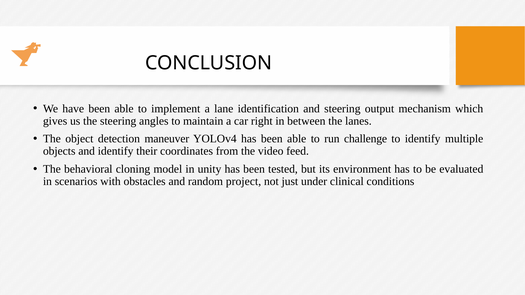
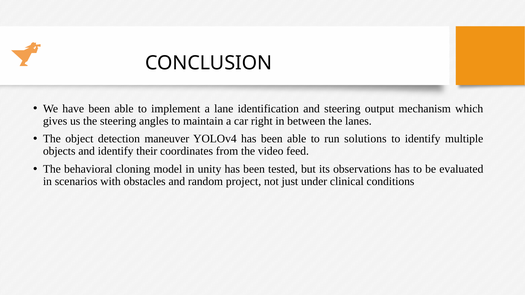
challenge: challenge -> solutions (365, 139)
environment: environment -> observations (362, 169)
